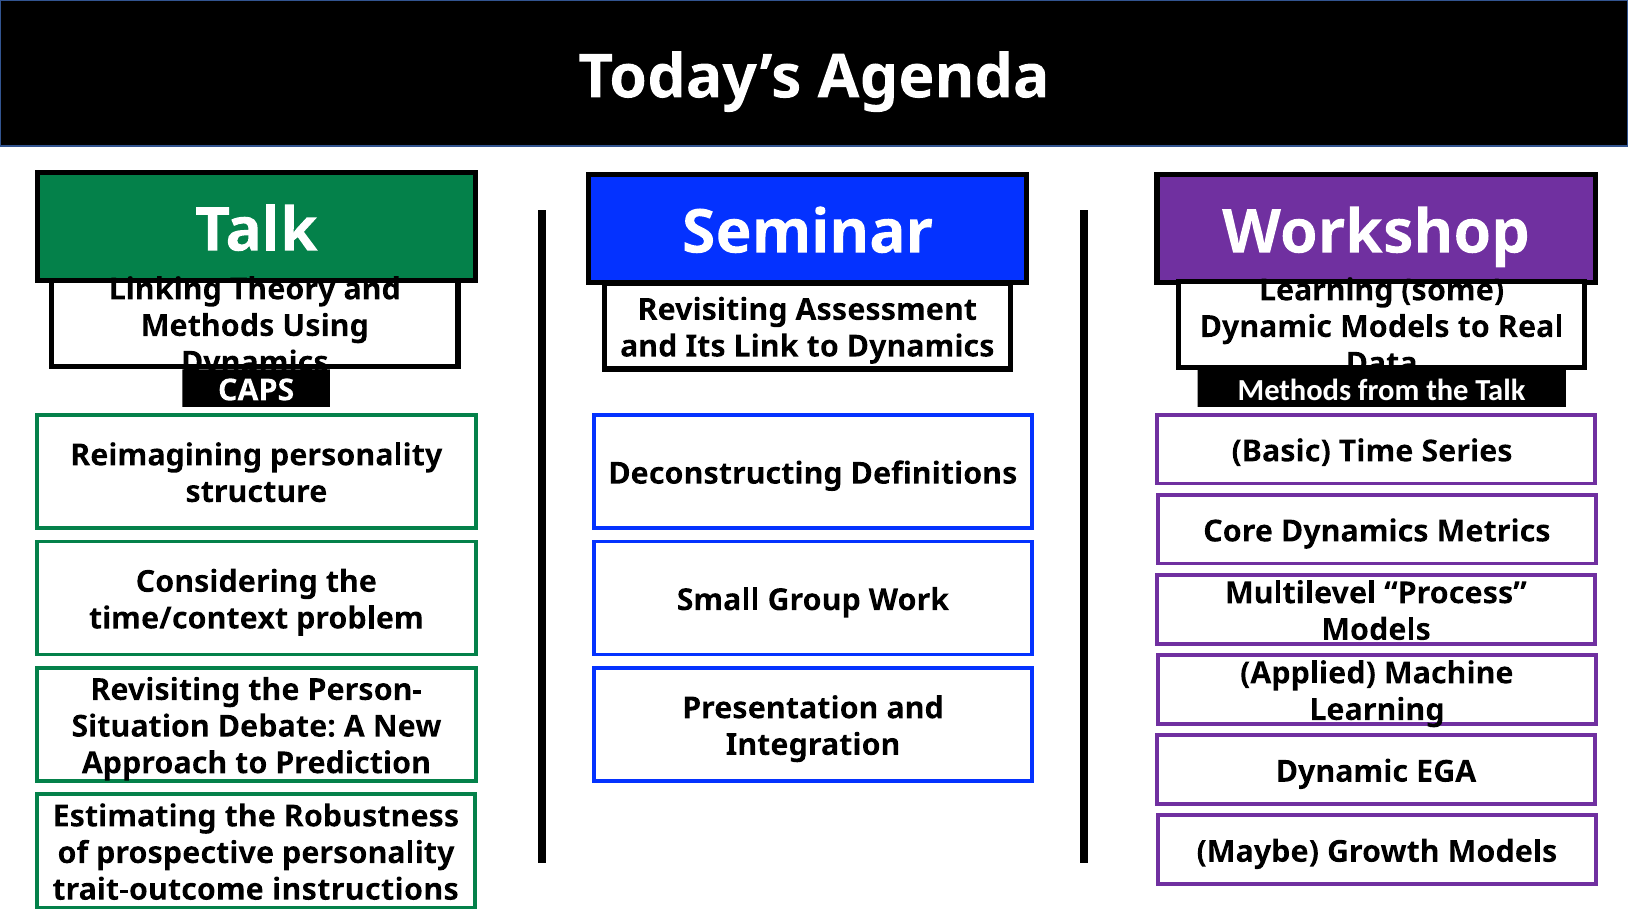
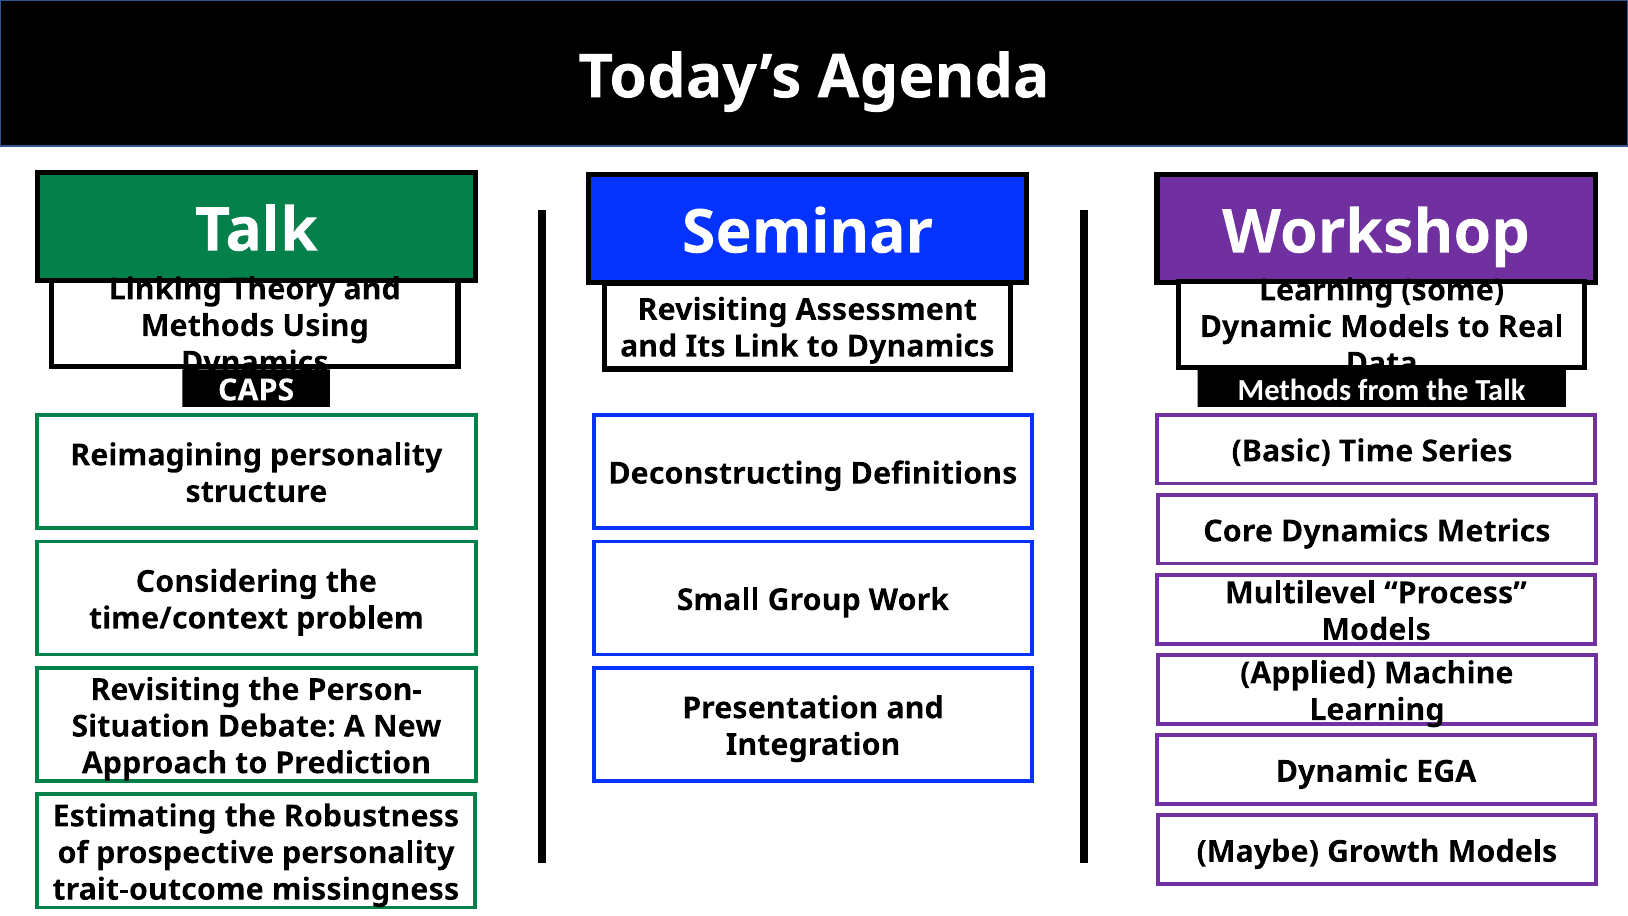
instructions: instructions -> missingness (366, 889)
